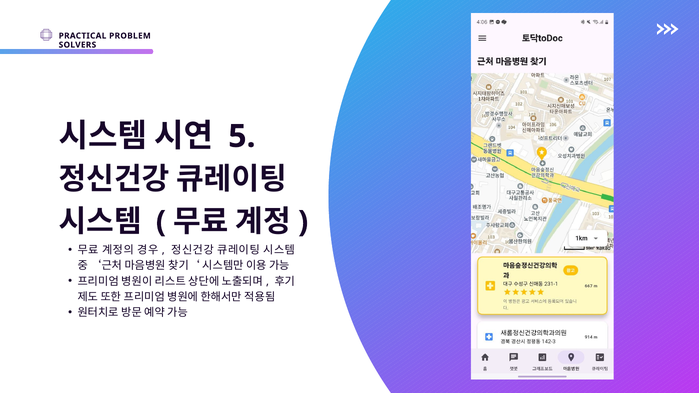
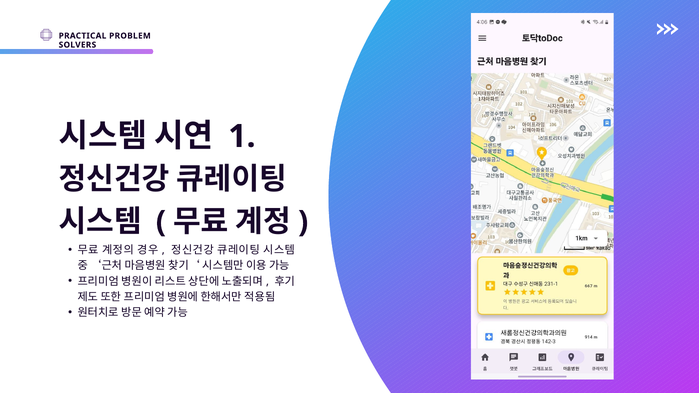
5: 5 -> 1 (242, 136)
